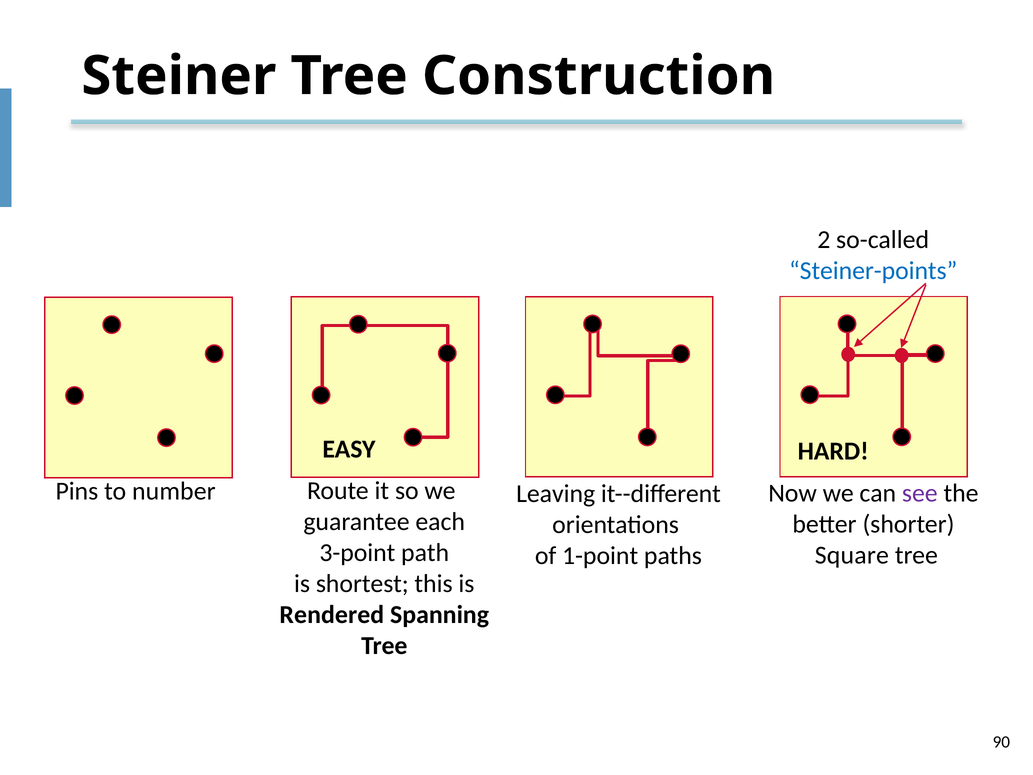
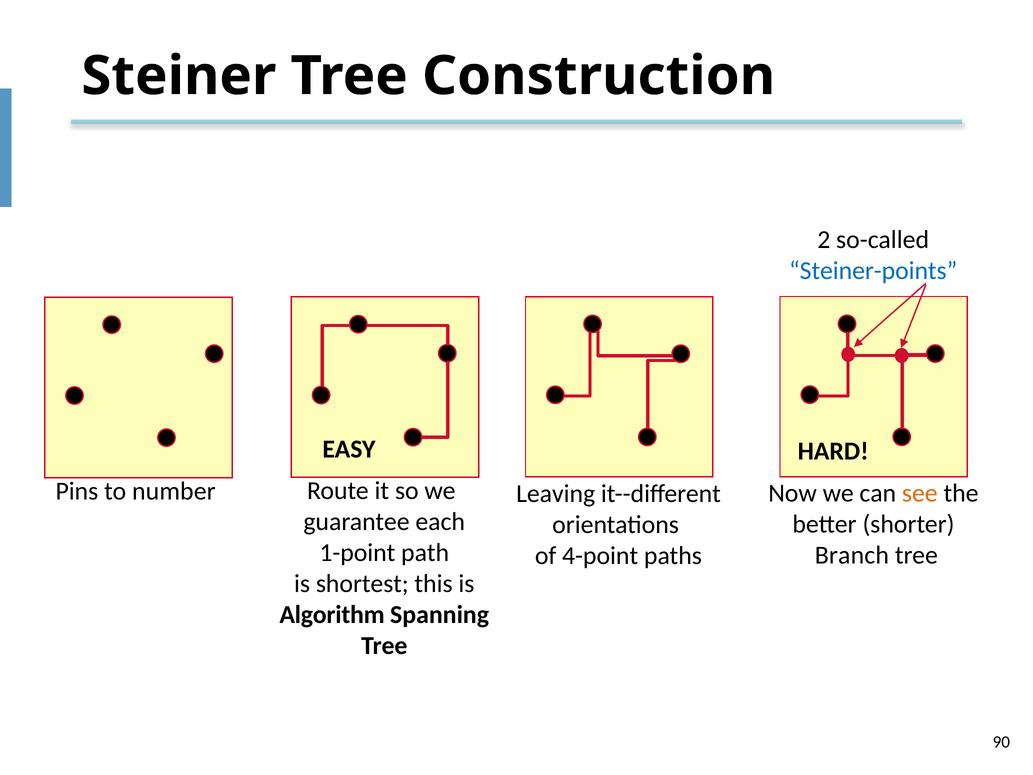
see colour: purple -> orange (920, 493)
3-point: 3-point -> 1-point (357, 553)
Square: Square -> Branch (852, 555)
1-point: 1-point -> 4-point (600, 555)
Rendered: Rendered -> Algorithm (332, 615)
